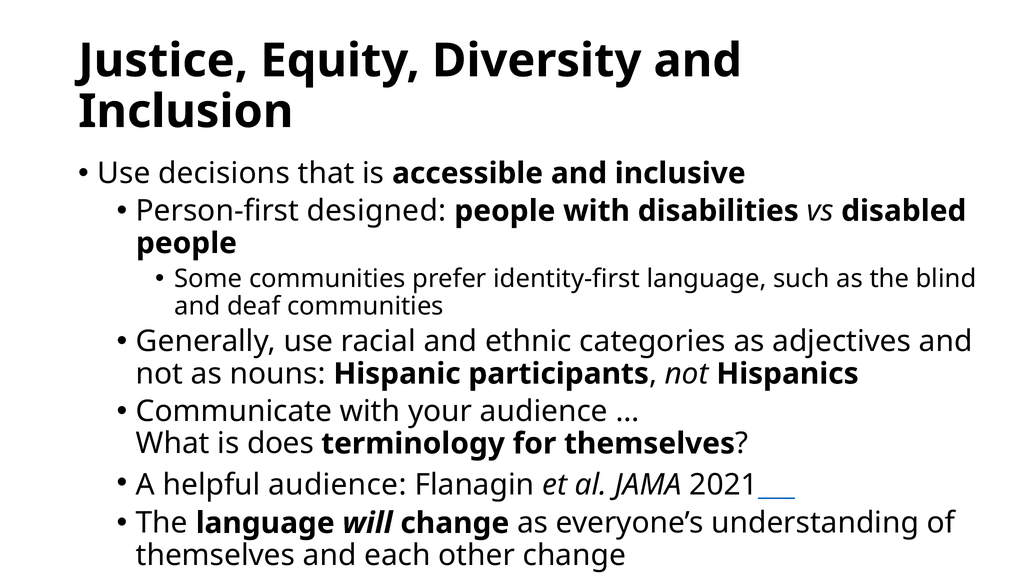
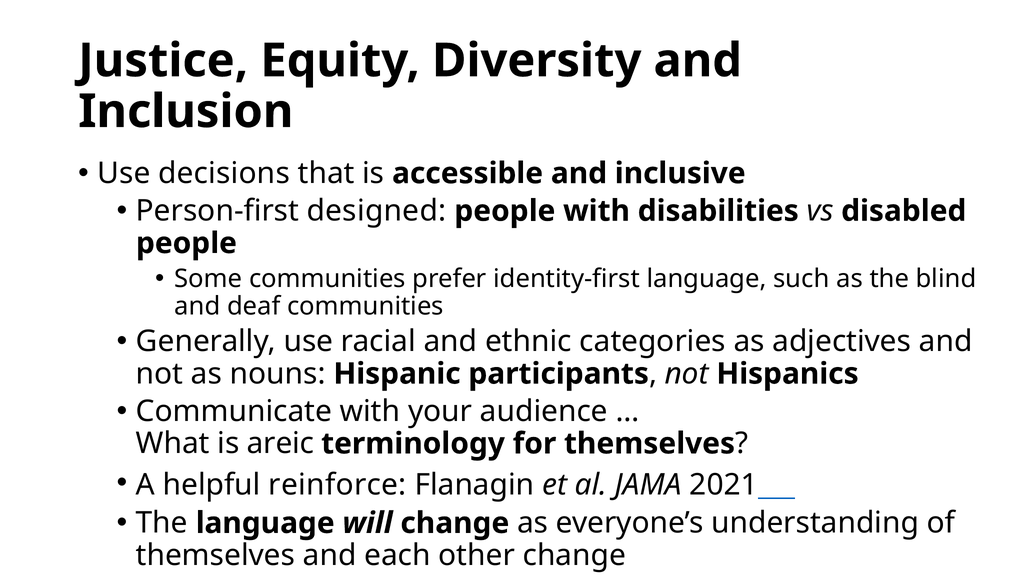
does: does -> areic (280, 444)
helpful audience: audience -> reinforce (337, 485)
